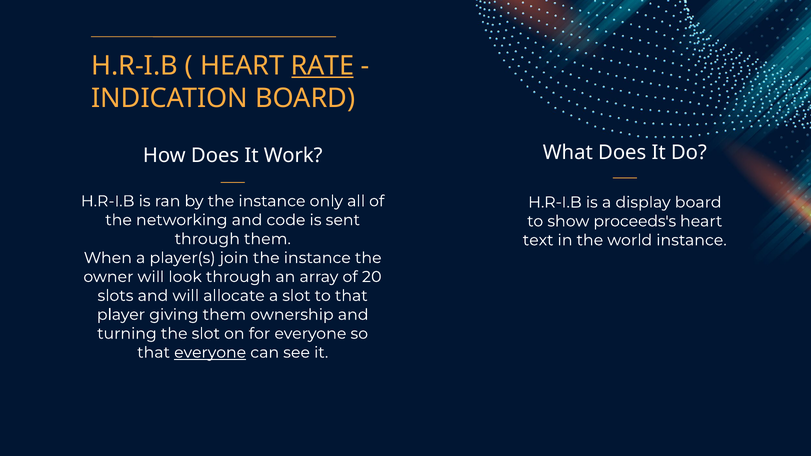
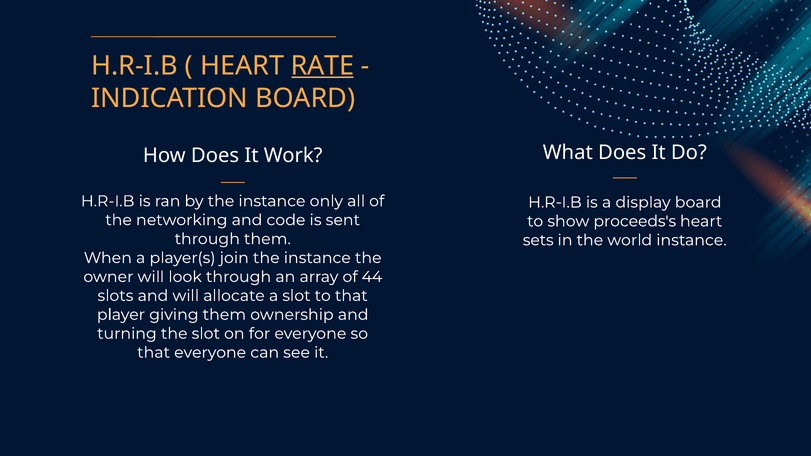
text: text -> sets (538, 240)
20: 20 -> 44 (372, 277)
everyone underline: present -> none (210, 353)
